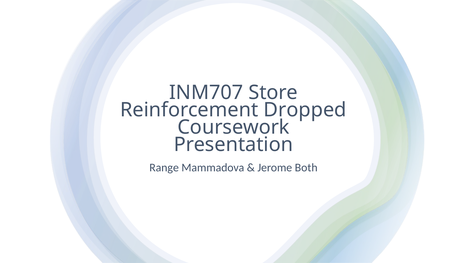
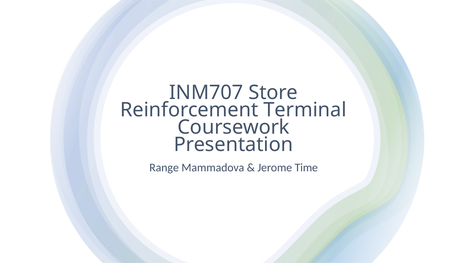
Dropped: Dropped -> Terminal (305, 110)
Both: Both -> Time (306, 167)
